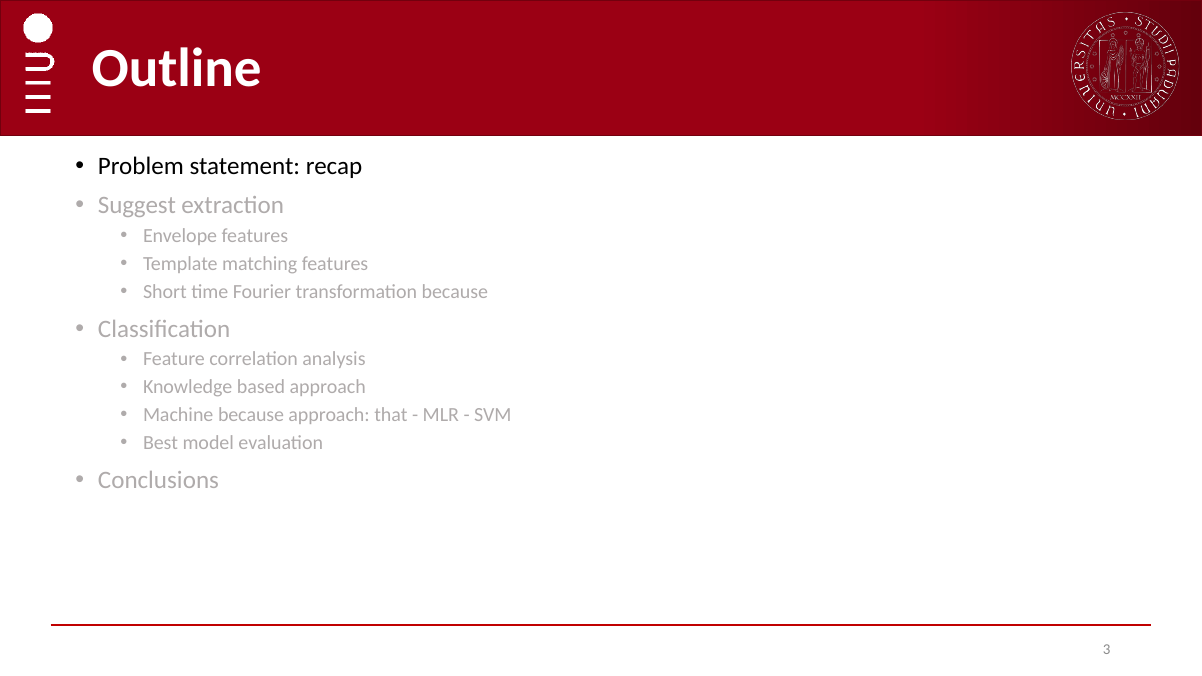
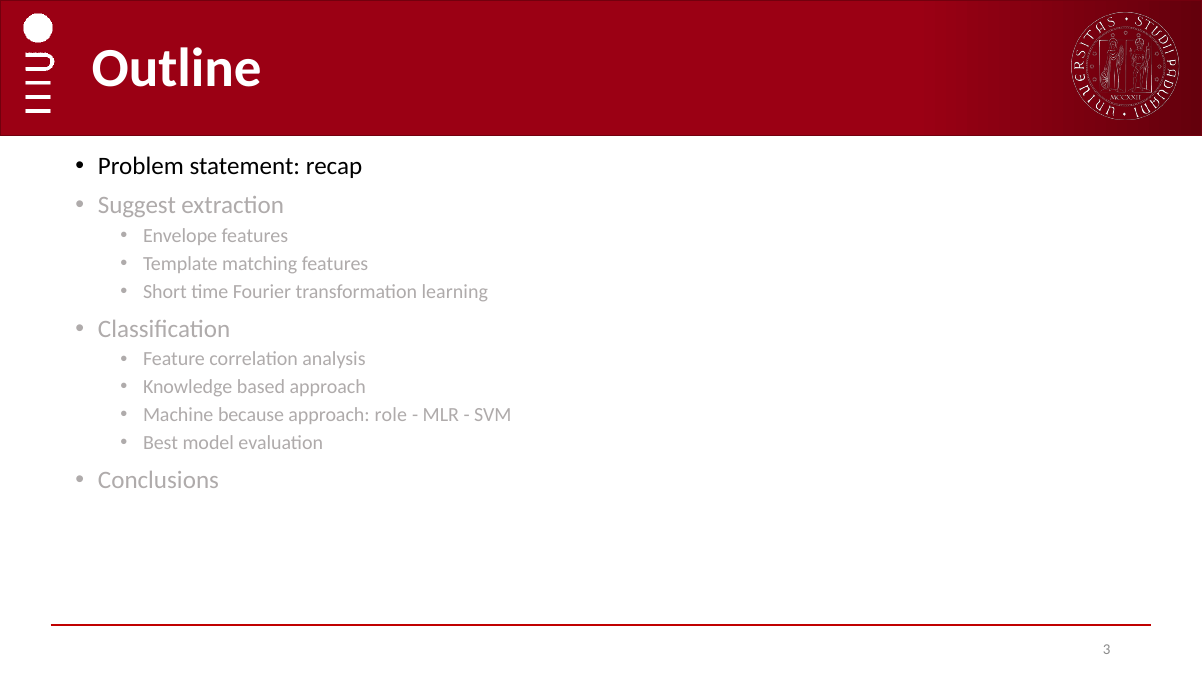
transformation because: because -> learning (455, 292)
that: that -> role (391, 415)
